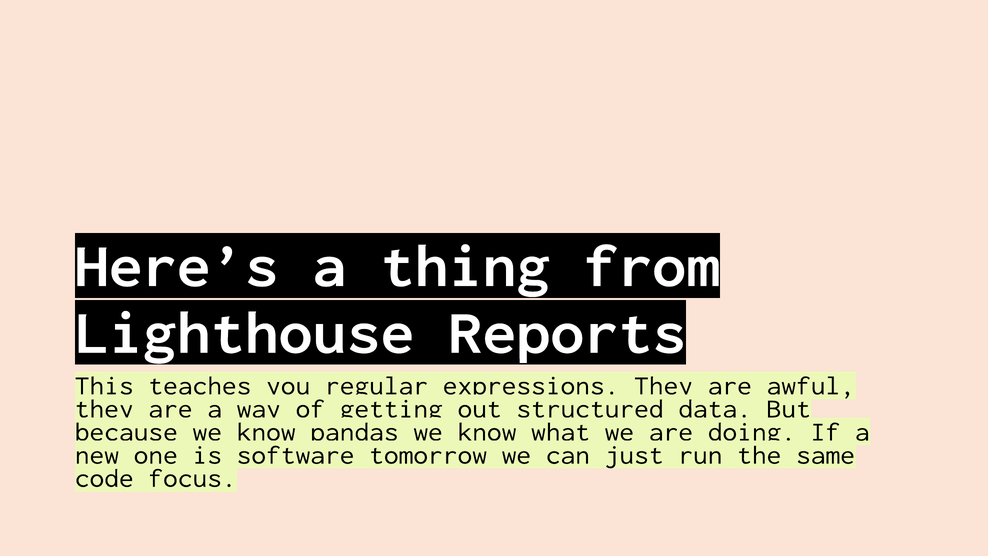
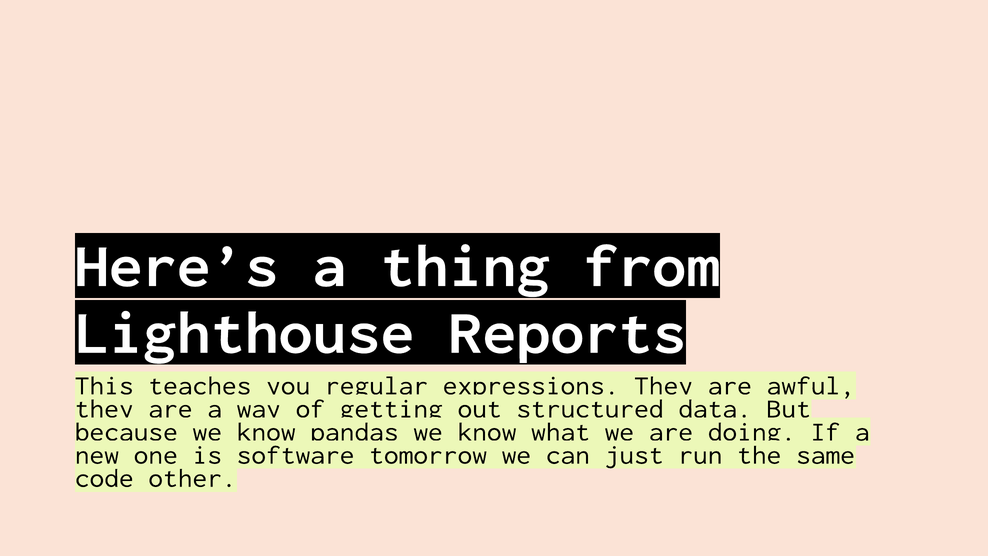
focus: focus -> other (193, 478)
